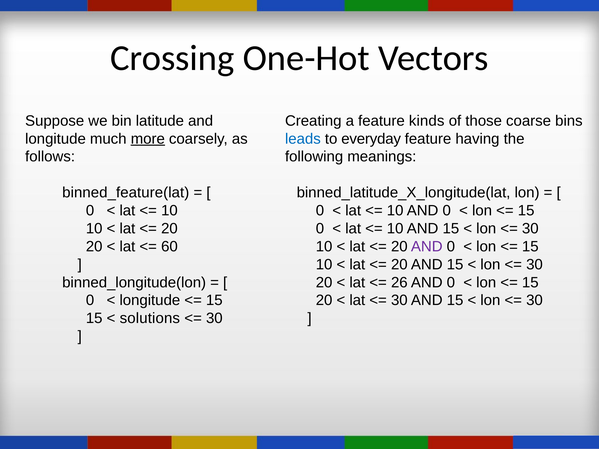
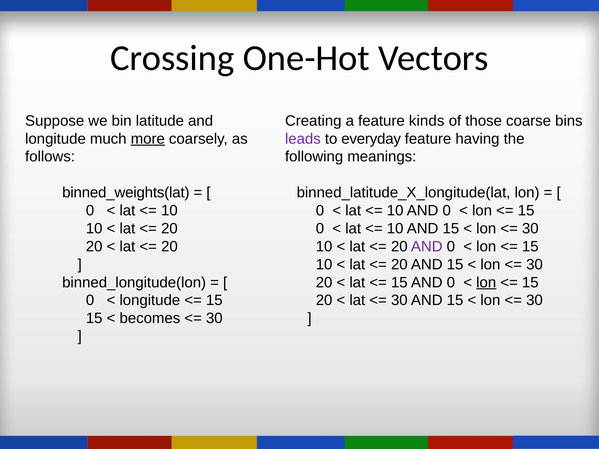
leads colour: blue -> purple (303, 139)
binned_feature(lat: binned_feature(lat -> binned_weights(lat (126, 193)
60: 60 -> 20 (169, 247)
26: 26 -> 15 (399, 283)
lon underline: none -> present (486, 283)
solutions: solutions -> becomes (150, 319)
